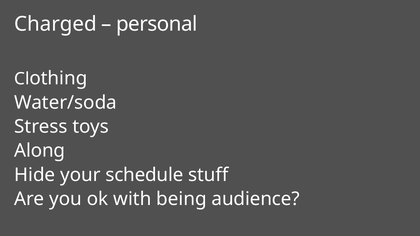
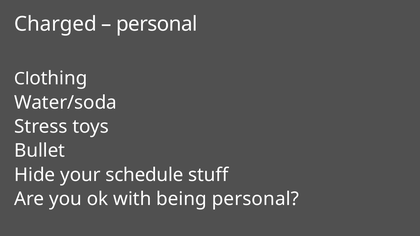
Along: Along -> Bullet (40, 151)
being audience: audience -> personal (255, 199)
